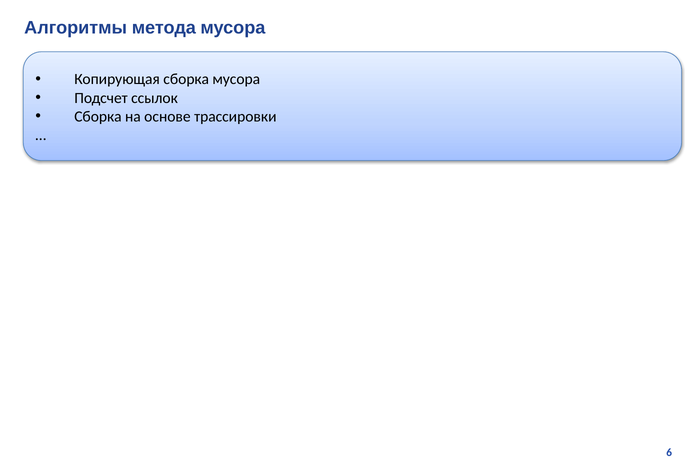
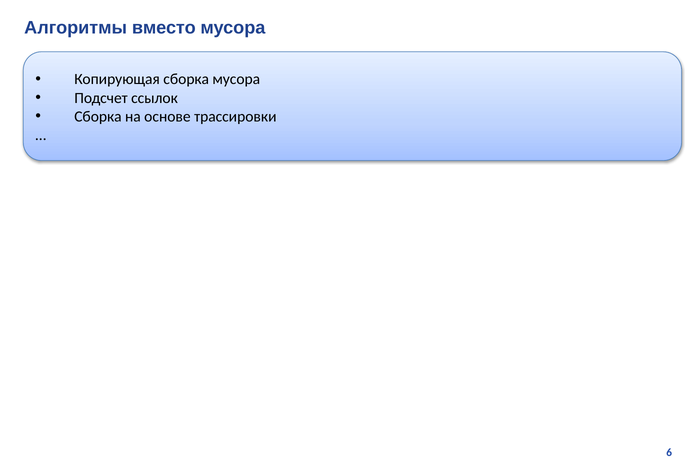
метода: метода -> вместо (164, 28)
